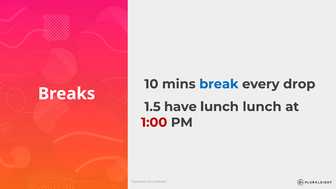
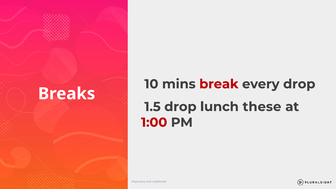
break colour: blue -> red (219, 84)
1.5 have: have -> drop (180, 107)
lunch lunch: lunch -> these (262, 107)
